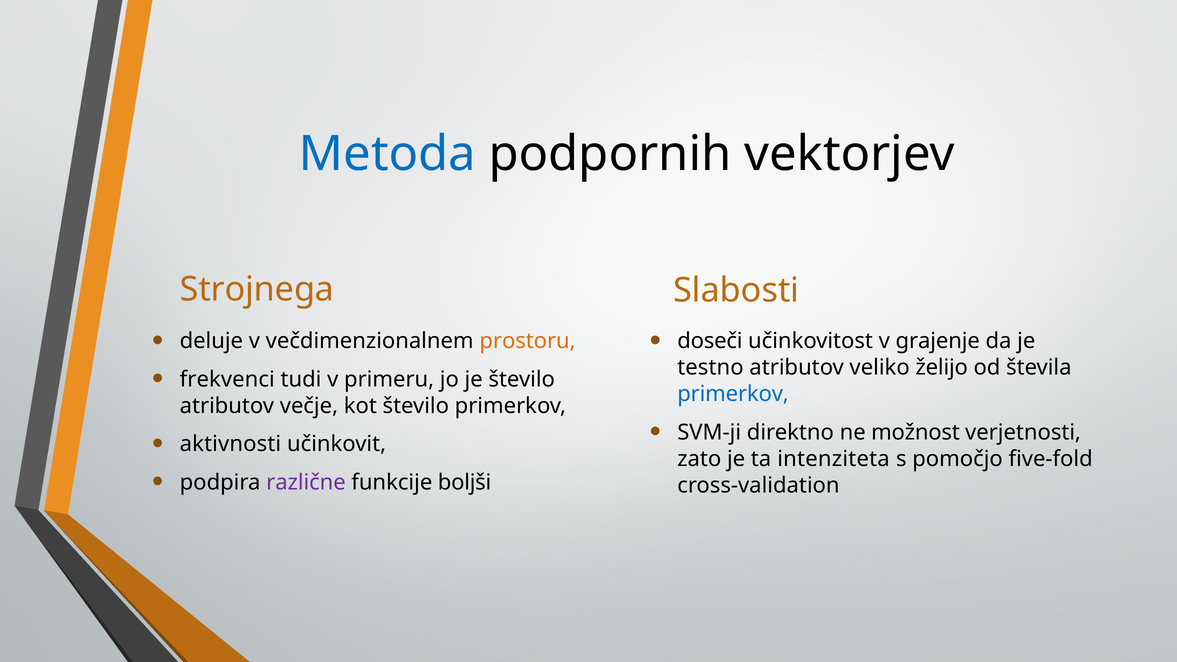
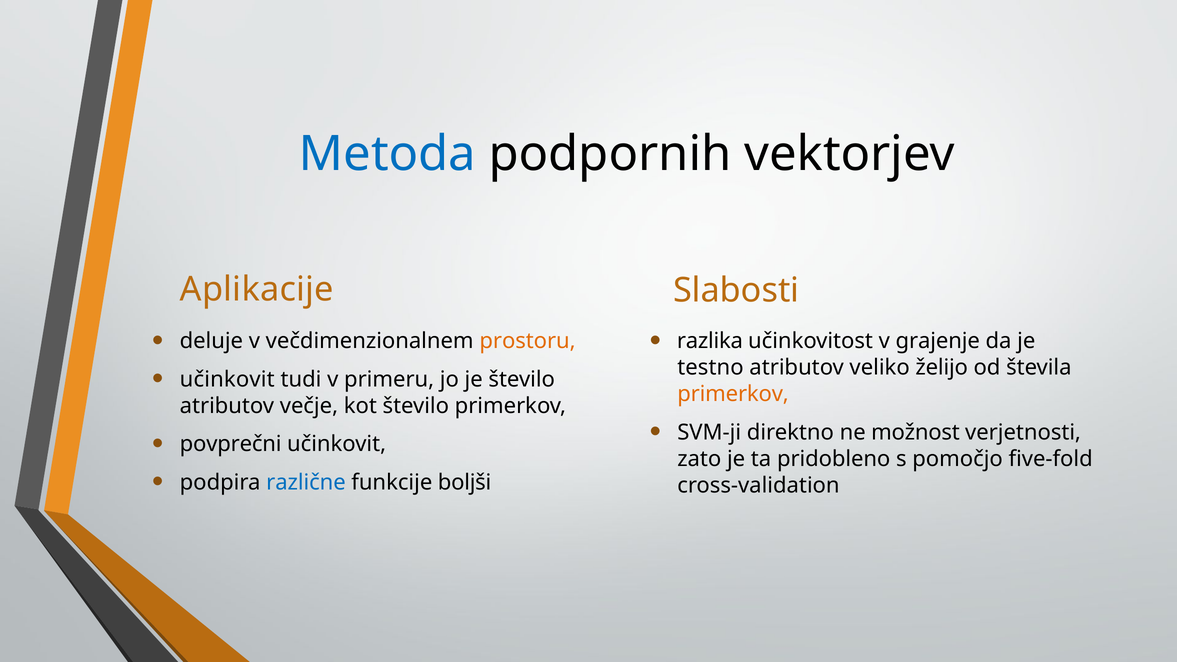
Strojnega: Strojnega -> Aplikacije (257, 290)
doseči: doseči -> razlika (710, 341)
frekvenci: frekvenci -> učinkovit (227, 379)
primerkov colour: blue -> orange (733, 394)
aktivnosti: aktivnosti -> povprečni (231, 444)
intenziteta: intenziteta -> pridobleno (834, 459)
različne colour: purple -> blue (306, 482)
